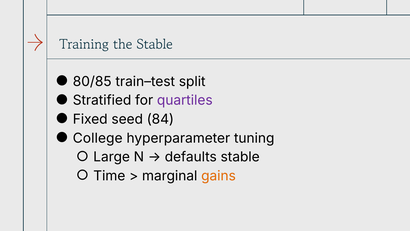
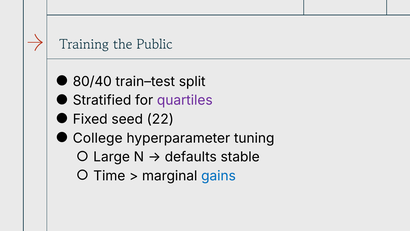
the Stable: Stable -> Public (155, 45)
80/85: 80/85 -> 80/40 (92, 81)
84: 84 -> 22 (160, 119)
gains colour: orange -> blue (218, 176)
